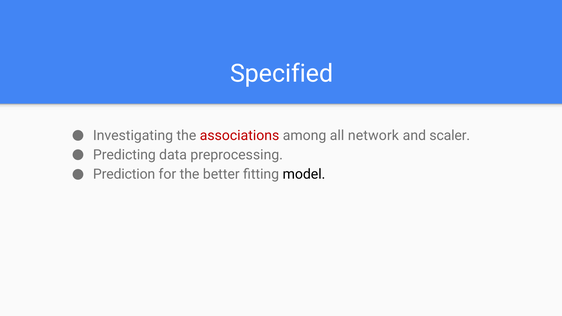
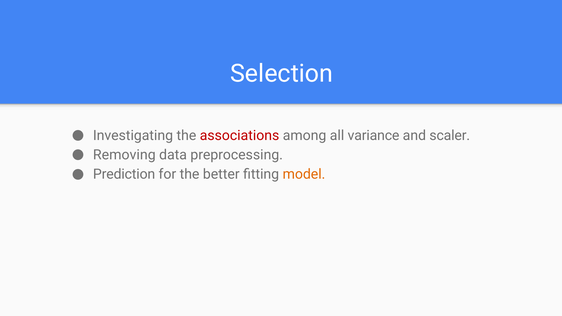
Specified: Specified -> Selection (282, 74)
network: network -> variance (374, 136)
Predicting: Predicting -> Removing (124, 155)
model colour: black -> orange (304, 174)
